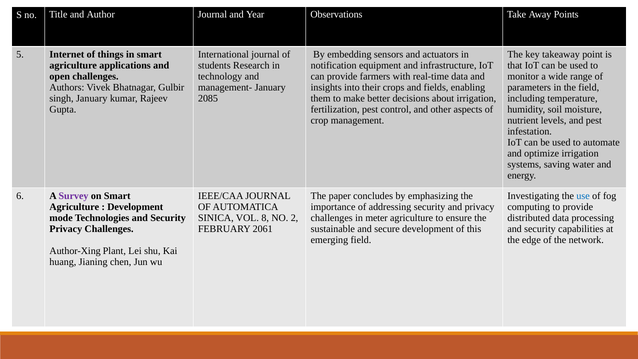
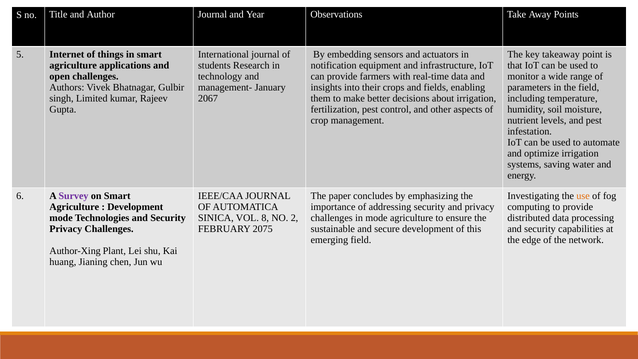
singh January: January -> Limited (92, 98)
2085: 2085 -> 2067 (208, 98)
use colour: blue -> orange (583, 196)
in meter: meter -> mode (376, 218)
2061: 2061 -> 2075 (263, 229)
